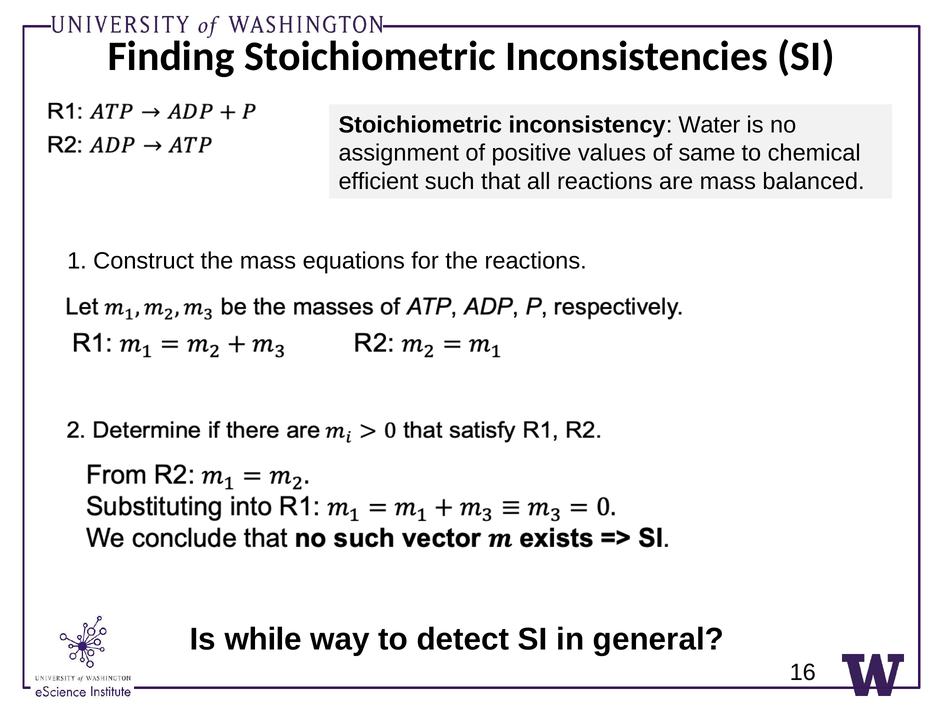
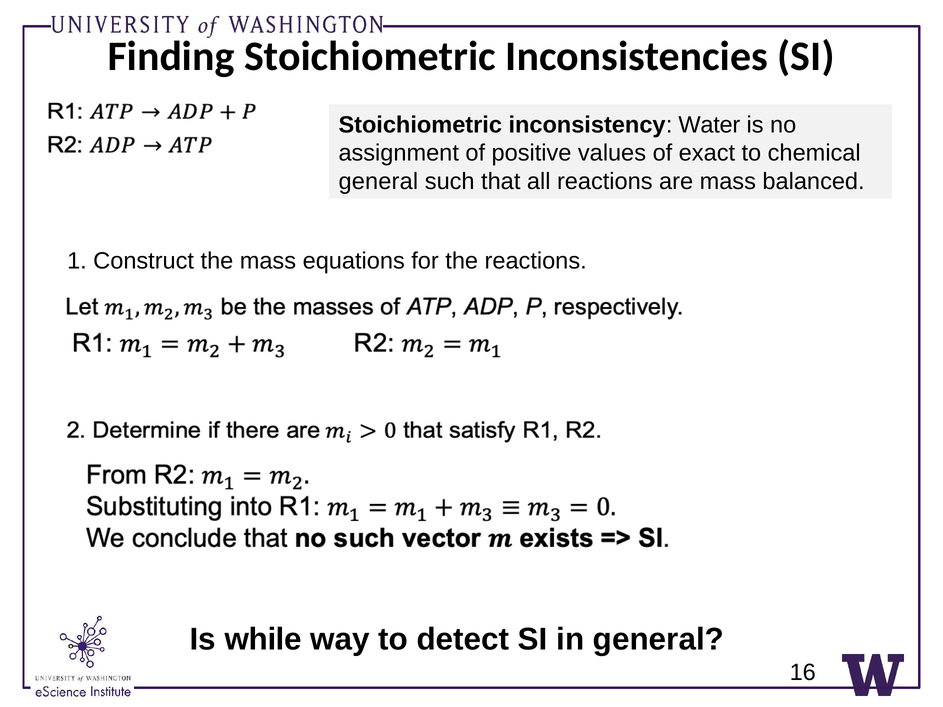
same: same -> exact (707, 153)
efficient: efficient -> general (378, 181)
